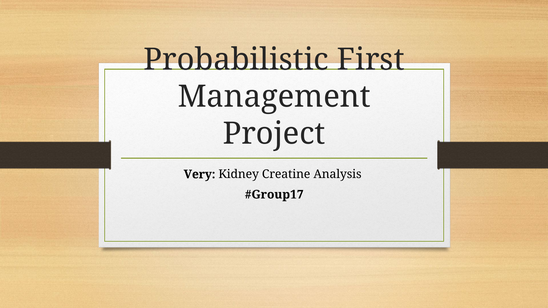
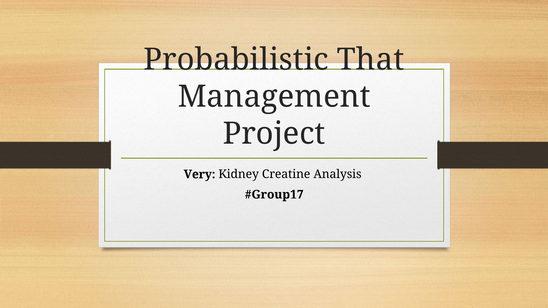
First: First -> That (371, 60)
